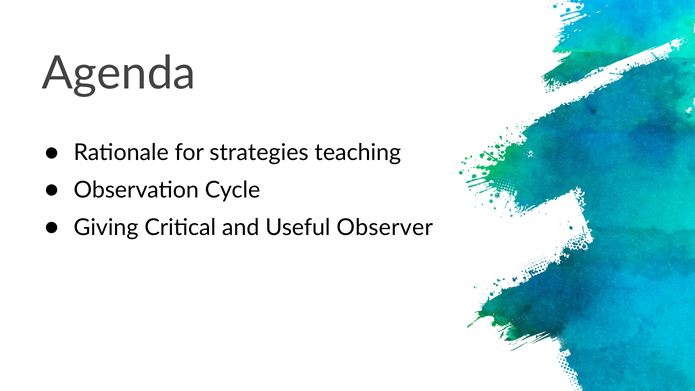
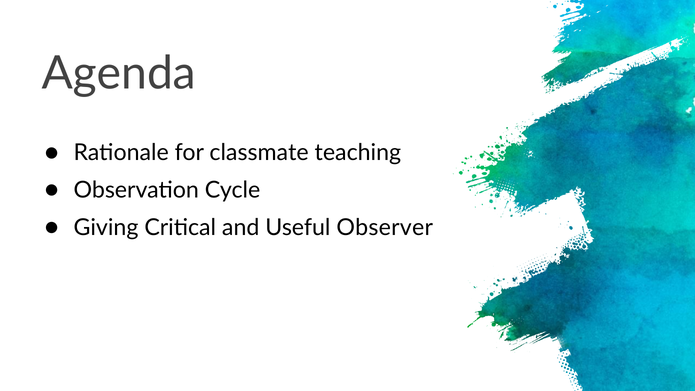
strategies: strategies -> classmate (259, 153)
